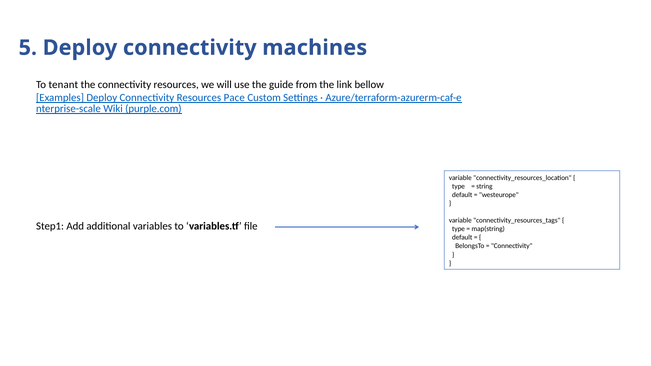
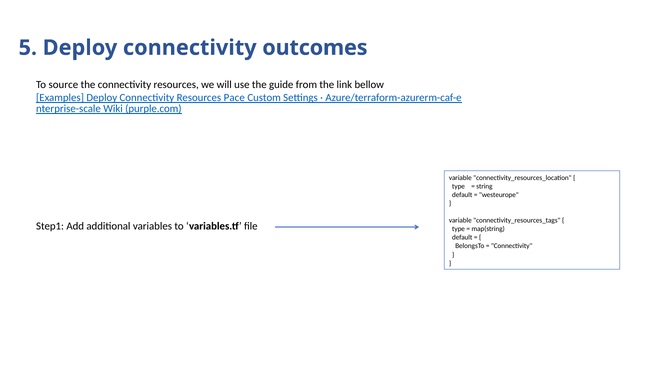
machines: machines -> outcomes (315, 48)
tenant: tenant -> source (63, 85)
